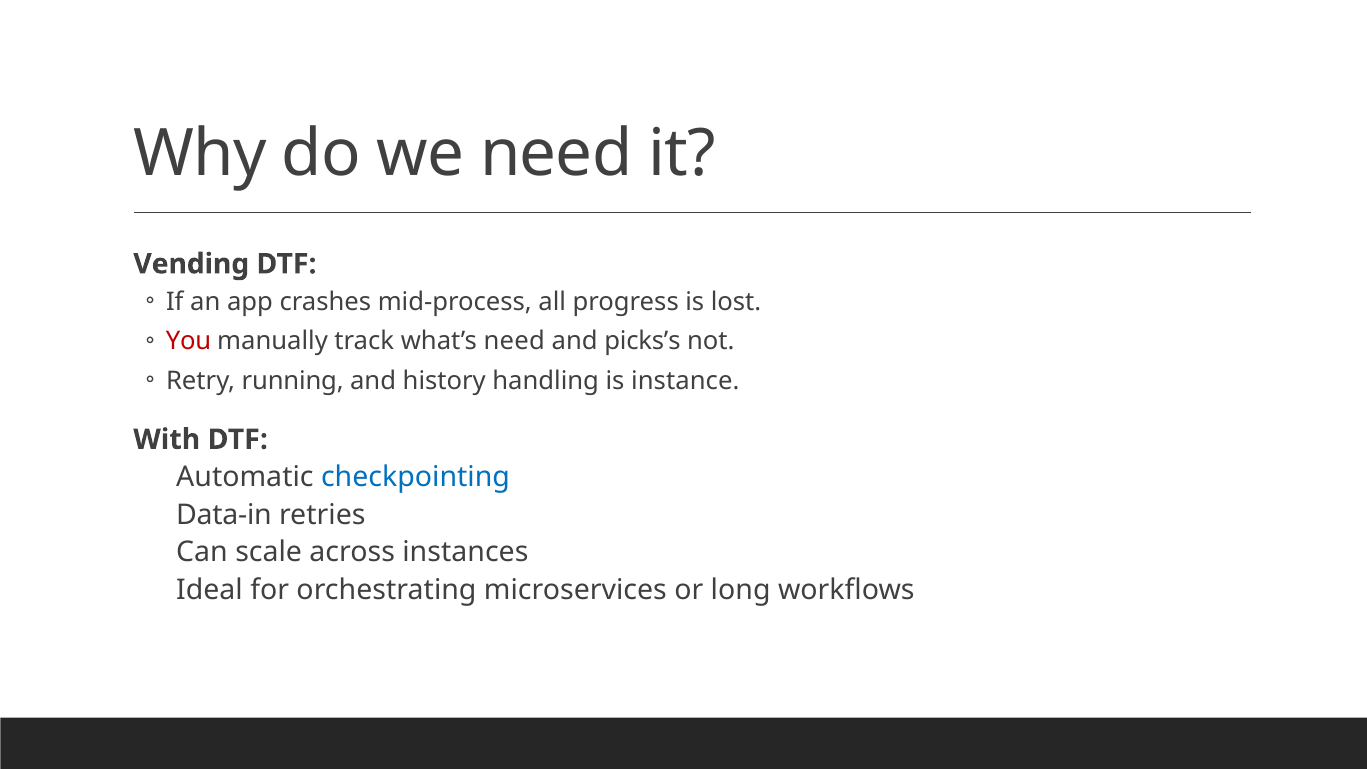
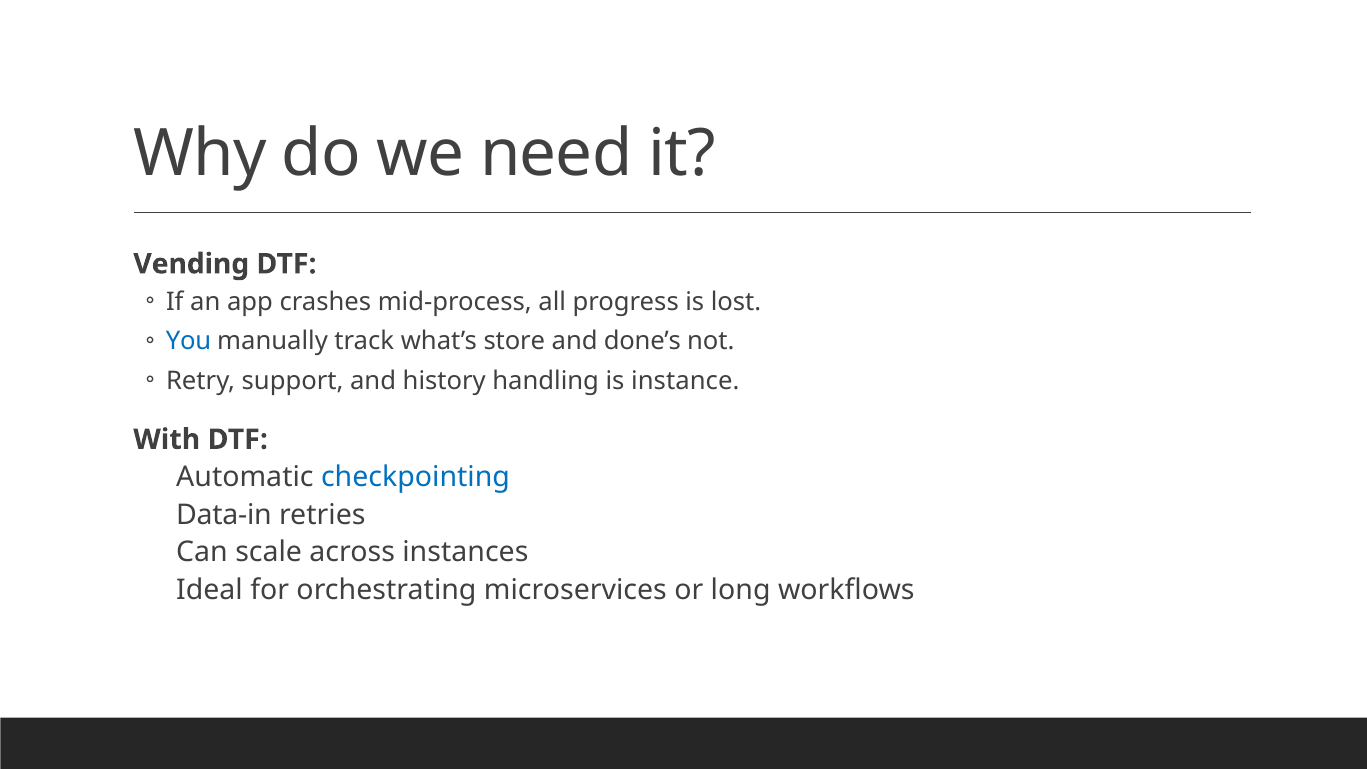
You colour: red -> blue (188, 341)
what’s need: need -> store (514, 341)
picks’s: picks’s -> done’s (642, 341)
running: running -> support (293, 381)
